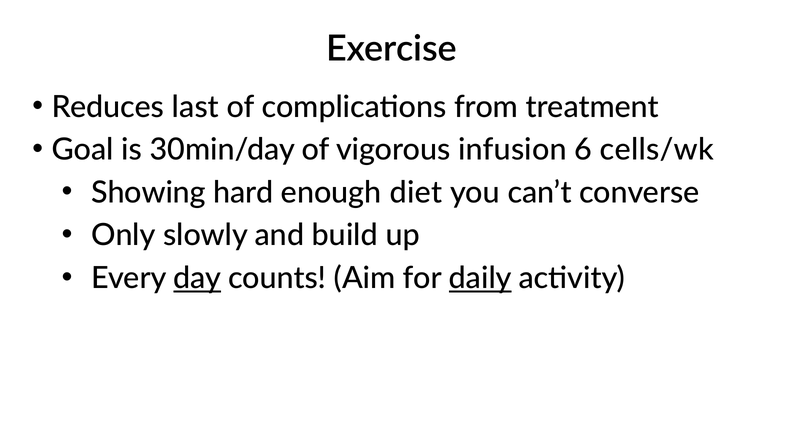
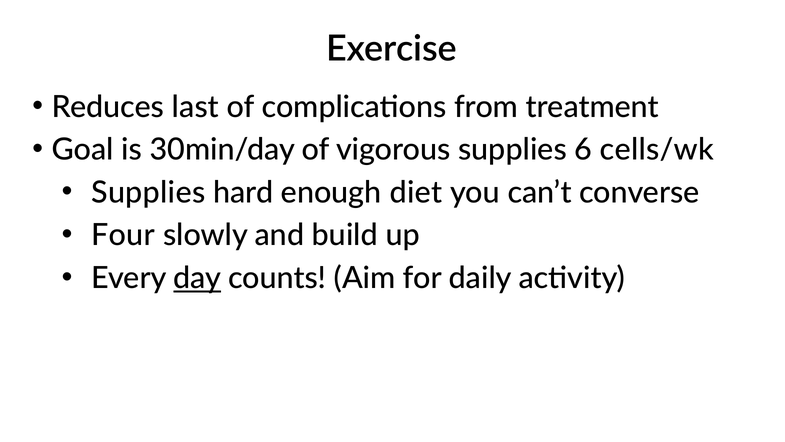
vigorous infusion: infusion -> supplies (512, 150)
Showing: Showing -> Supplies (148, 192)
Only: Only -> Four (123, 235)
daily underline: present -> none (480, 278)
